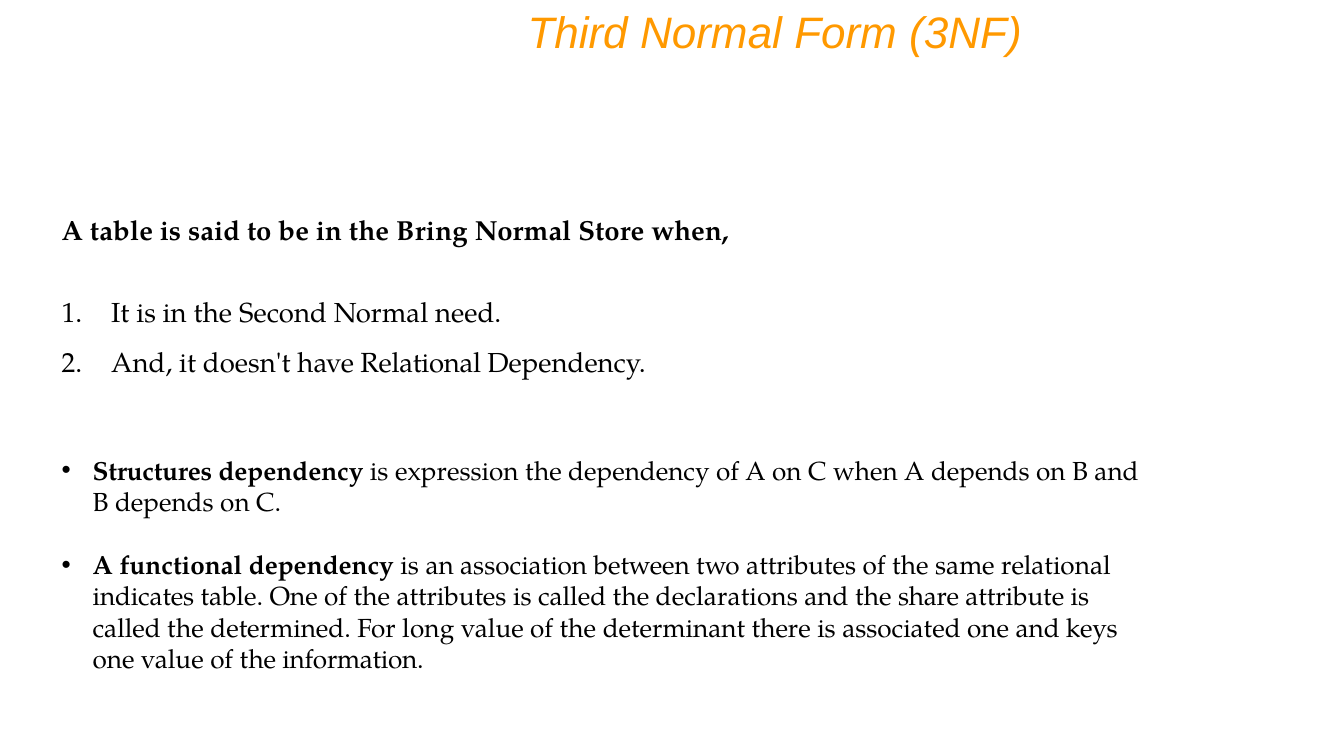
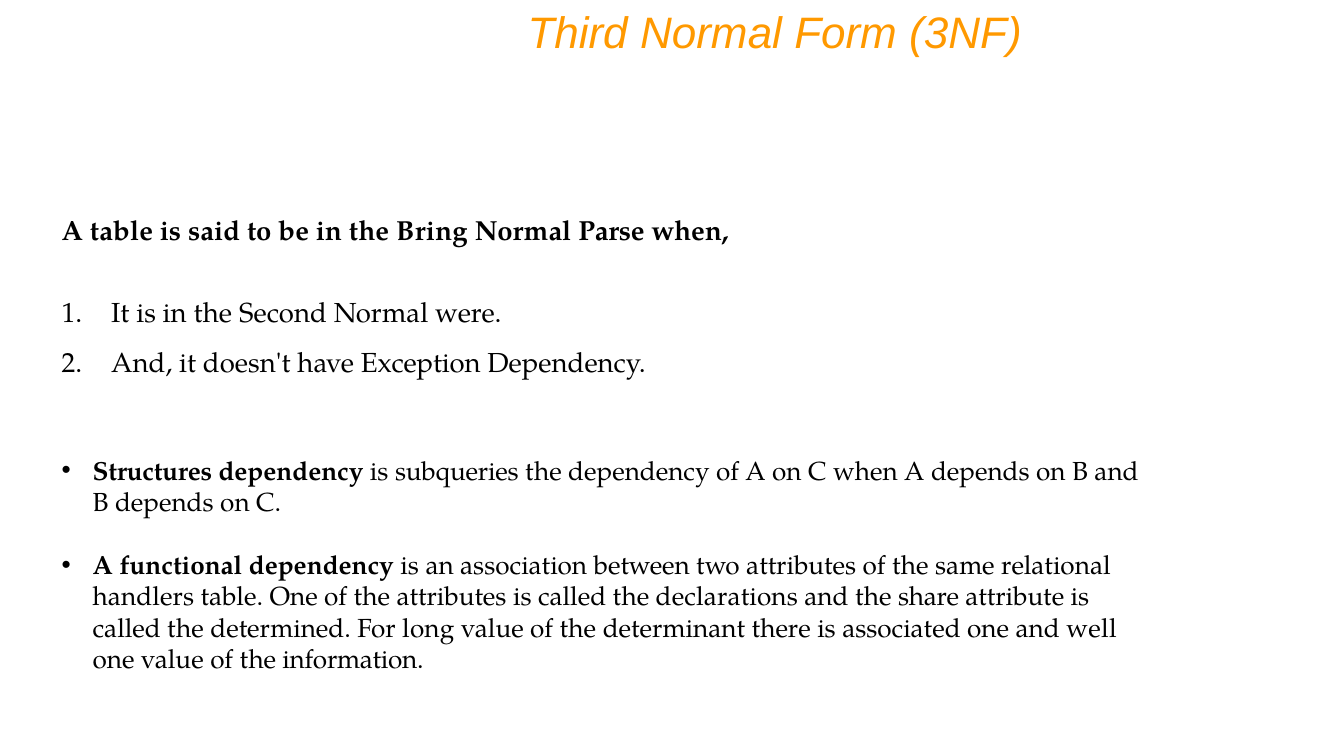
Store: Store -> Parse (611, 231)
need: need -> were (468, 314)
have Relational: Relational -> Exception (421, 363)
expression: expression -> subqueries (457, 472)
indicates: indicates -> handlers (143, 597)
keys: keys -> well (1091, 629)
